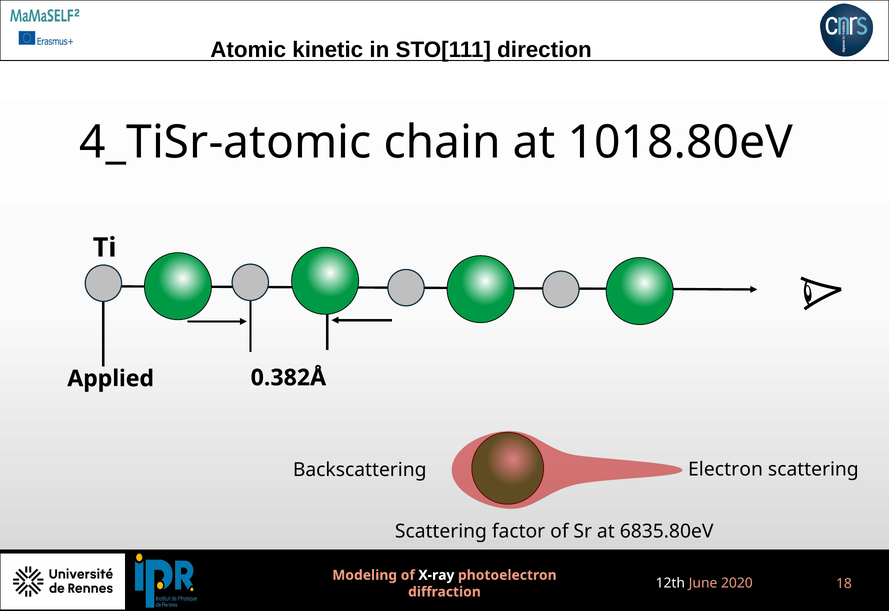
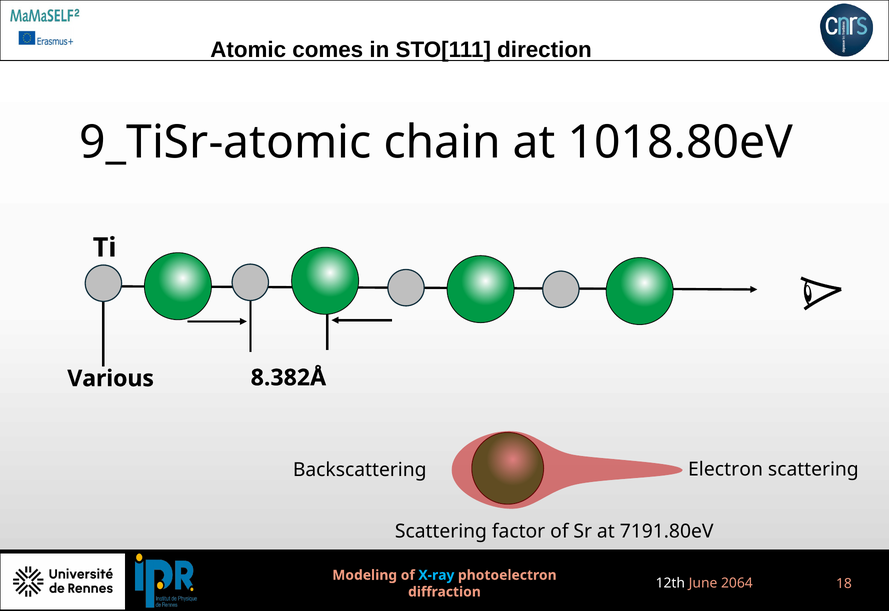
kinetic: kinetic -> comes (328, 50)
4_TiSr-atomic: 4_TiSr-atomic -> 9_TiSr-atomic (225, 143)
0.382Å: 0.382Å -> 8.382Å (288, 378)
Applied: Applied -> Various (111, 379)
6835.80eV: 6835.80eV -> 7191.80eV (667, 531)
X-ray colour: white -> light blue (436, 575)
2020: 2020 -> 2064 (737, 583)
